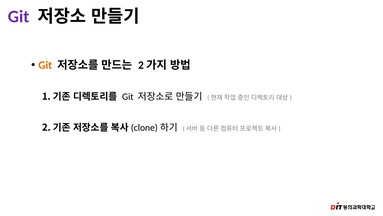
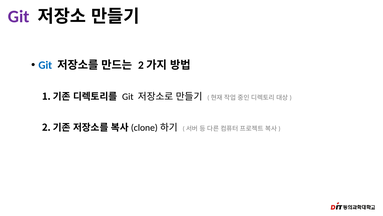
Git colour: orange -> blue (45, 65)
